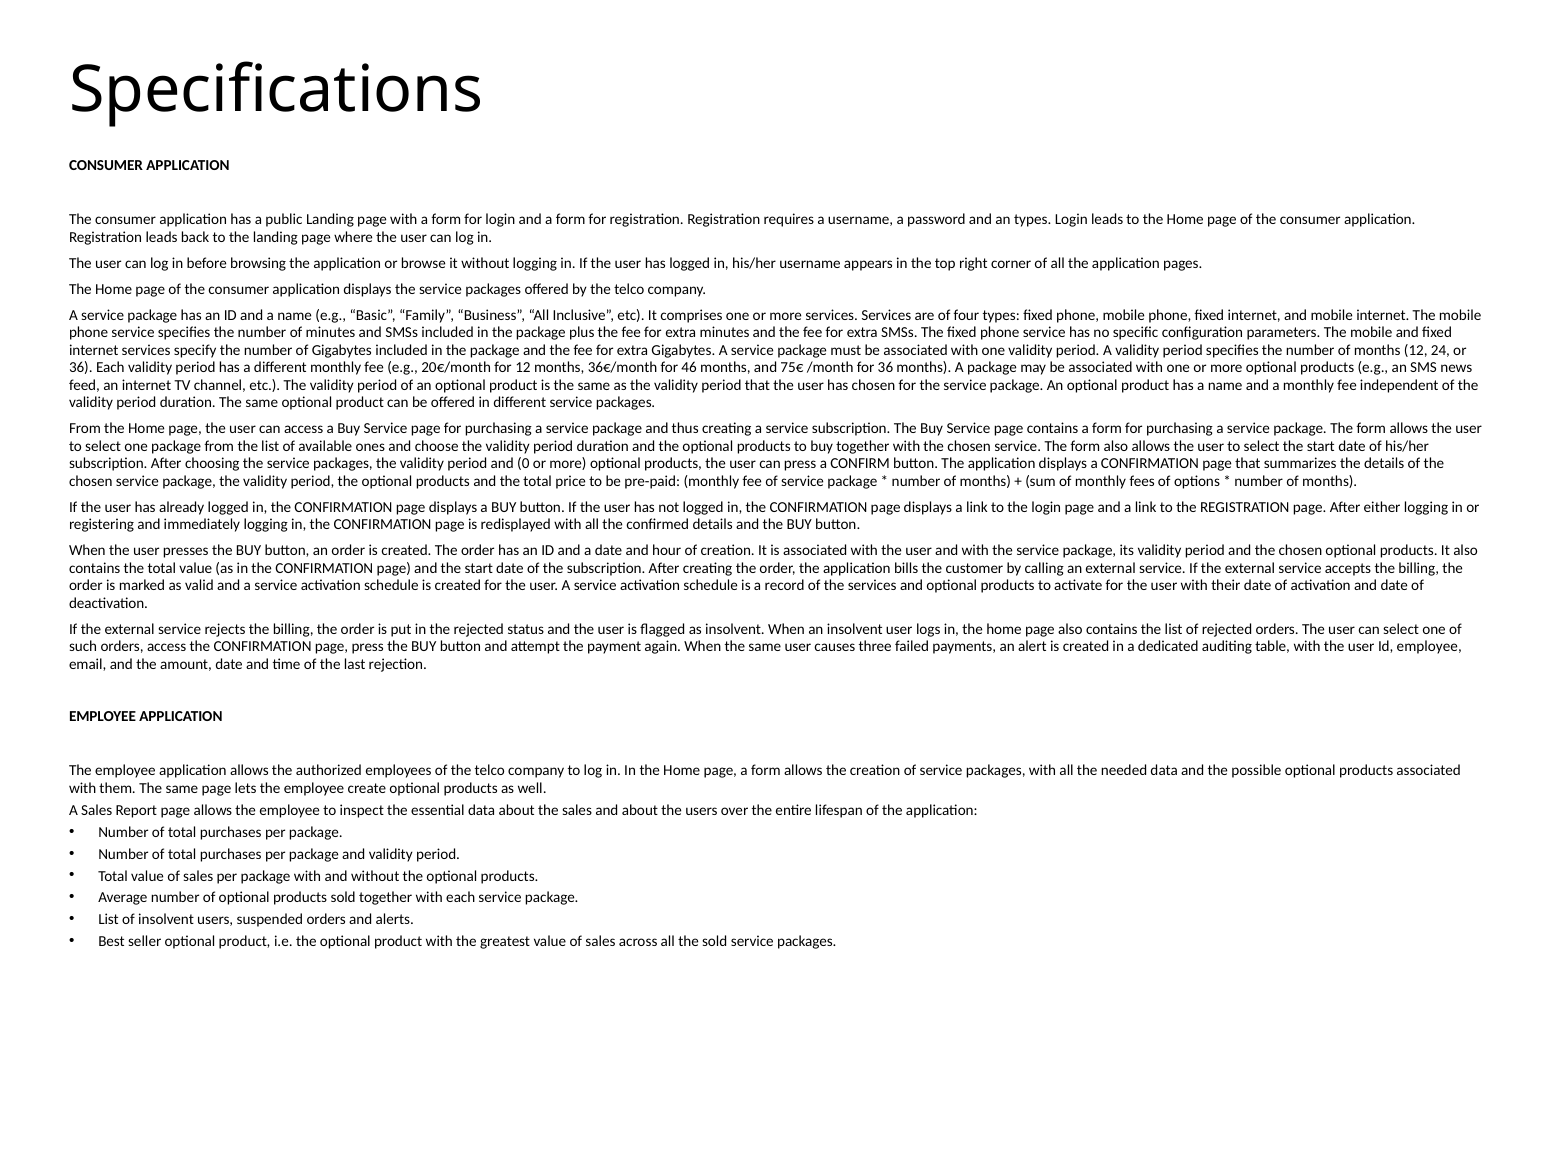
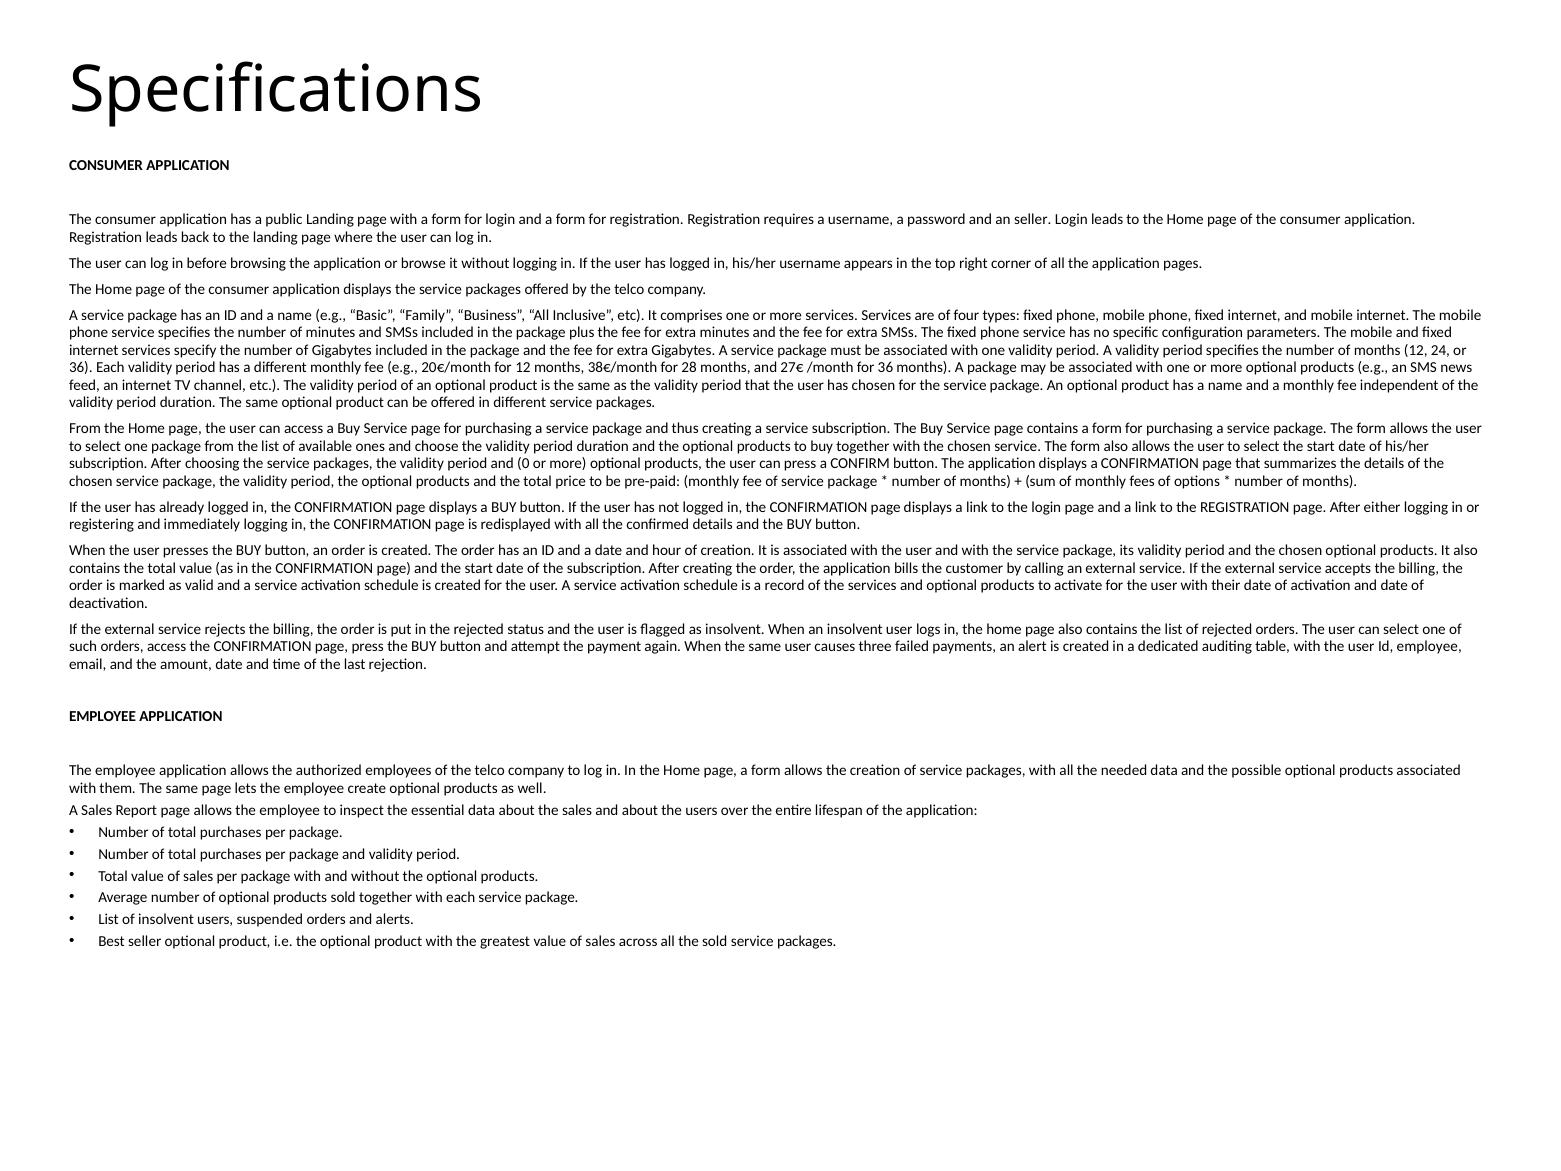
an types: types -> seller (1033, 220)
36€/month: 36€/month -> 38€/month (623, 368)
46: 46 -> 28 (689, 368)
75€: 75€ -> 27€ (792, 368)
